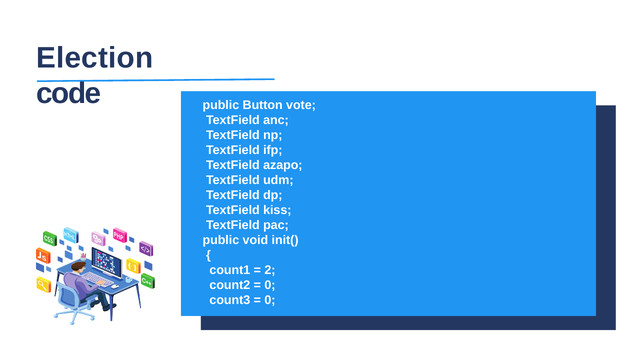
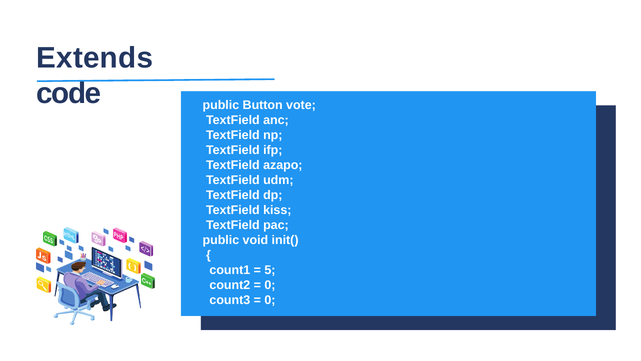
Election: Election -> Extends (95, 58)
2: 2 -> 5 (270, 270)
